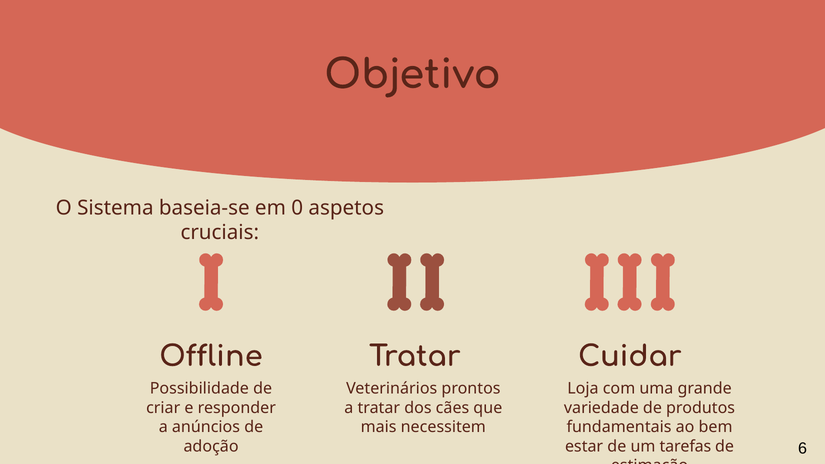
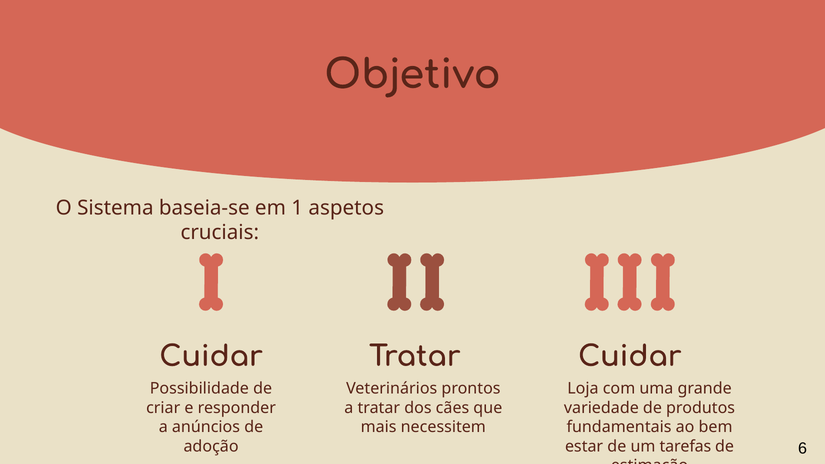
0: 0 -> 1 (297, 208)
Offline: Offline -> Cuidar (211, 357)
